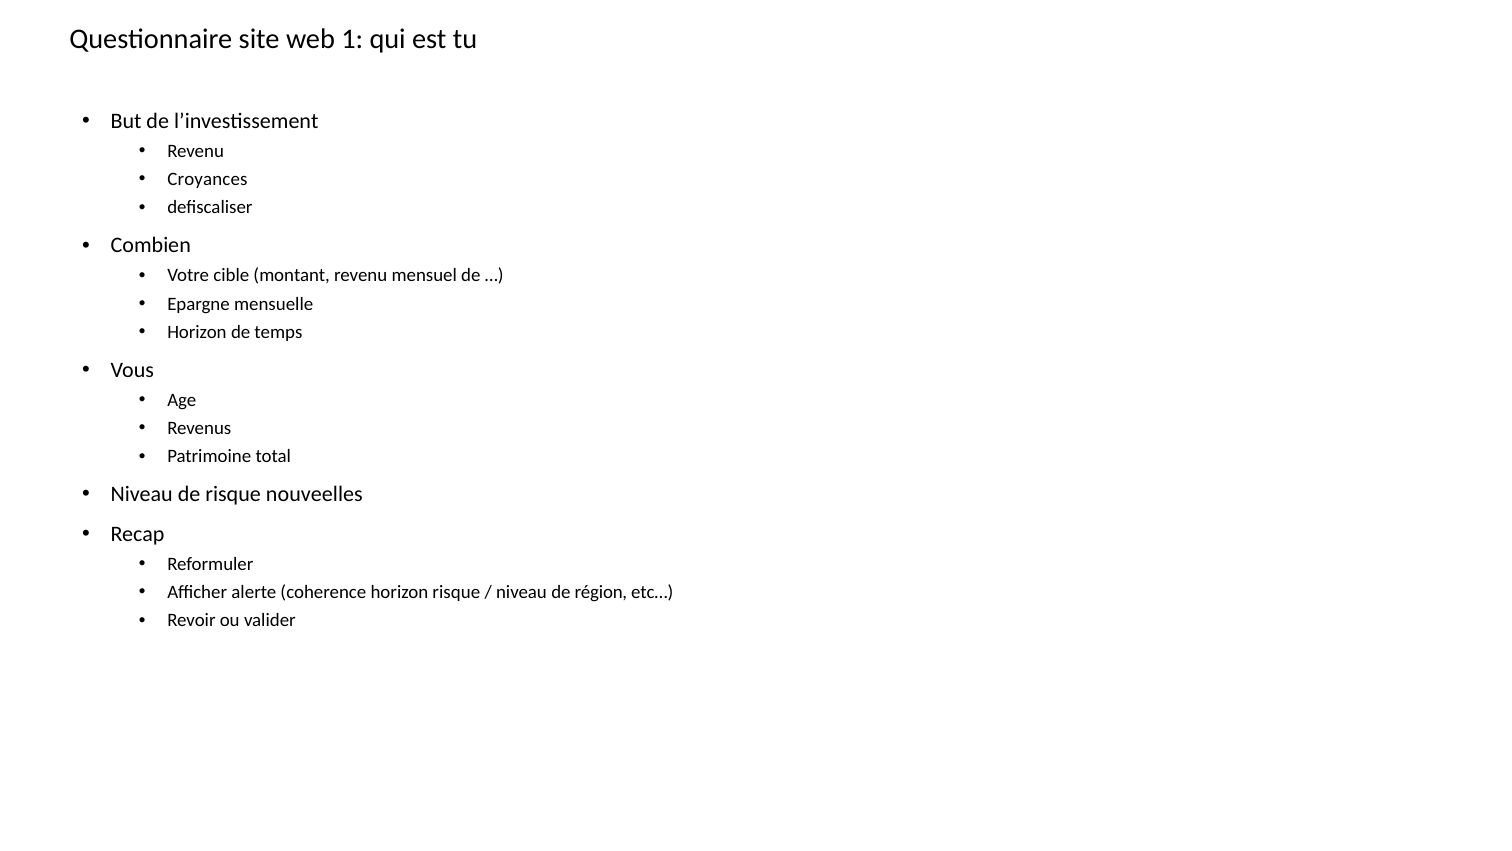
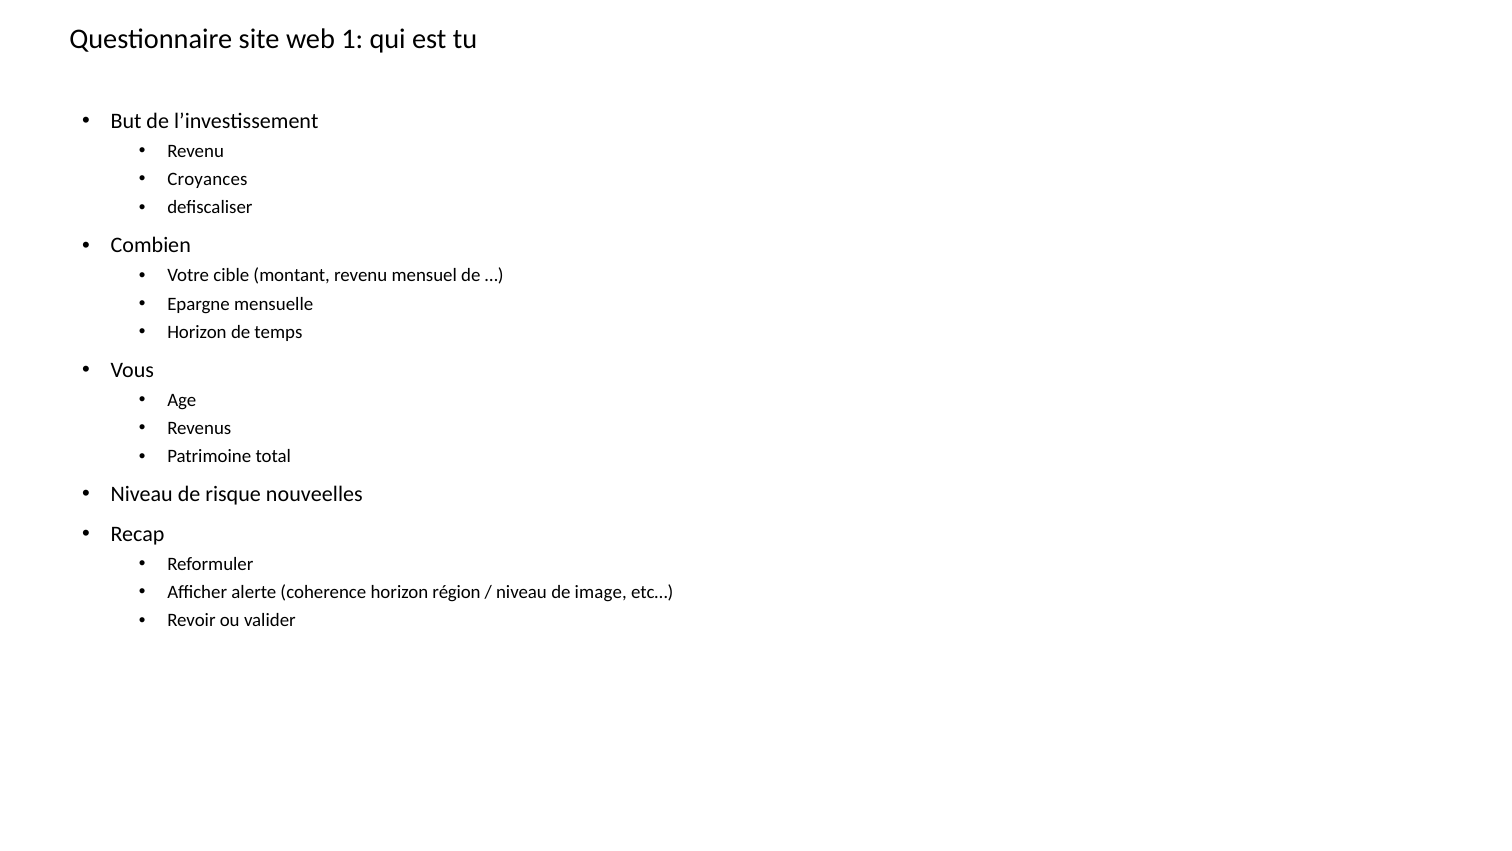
horizon risque: risque -> région (456, 592)
région: région -> image (601, 592)
